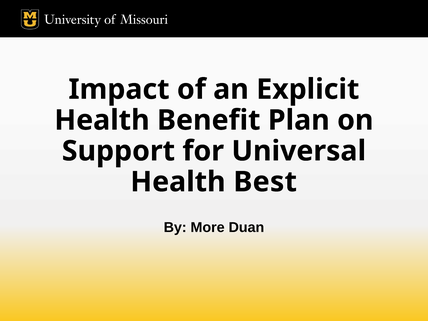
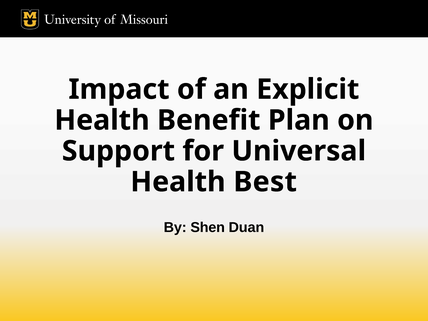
More: More -> Shen (208, 228)
